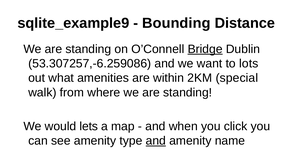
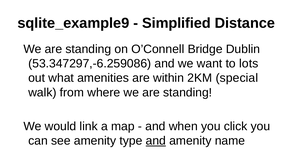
Bounding: Bounding -> Simplified (176, 23)
Bridge underline: present -> none (205, 49)
53.307257,-6.259086: 53.307257,-6.259086 -> 53.347297,-6.259086 (90, 64)
lets: lets -> link (89, 126)
